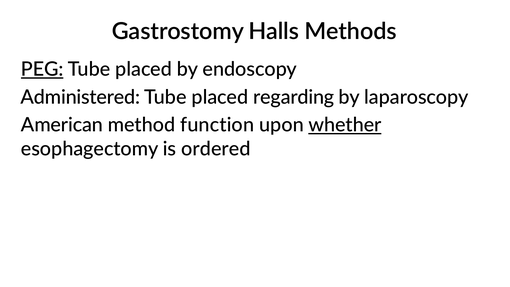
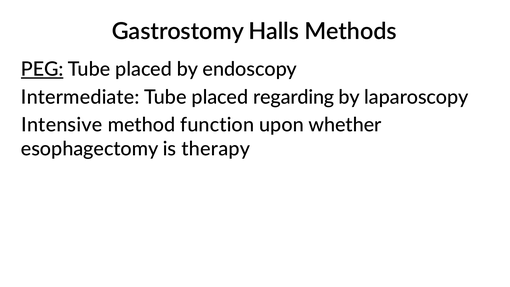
Administered: Administered -> Intermediate (80, 97)
American: American -> Intensive (62, 125)
whether underline: present -> none (345, 125)
ordered: ordered -> therapy (216, 149)
